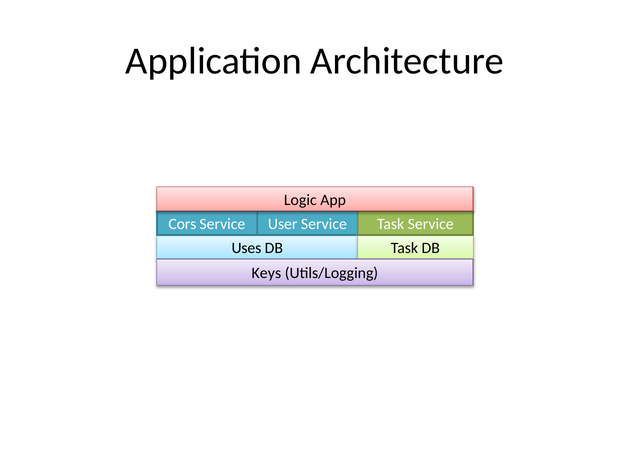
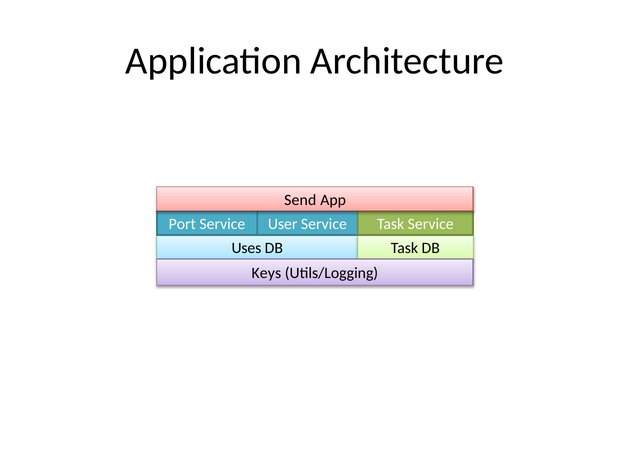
Logic: Logic -> Send (300, 200)
Cors: Cors -> Port (182, 224)
